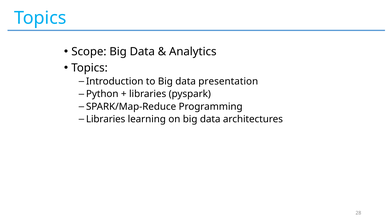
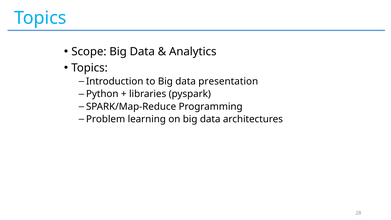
Libraries: Libraries -> Problem (106, 119)
